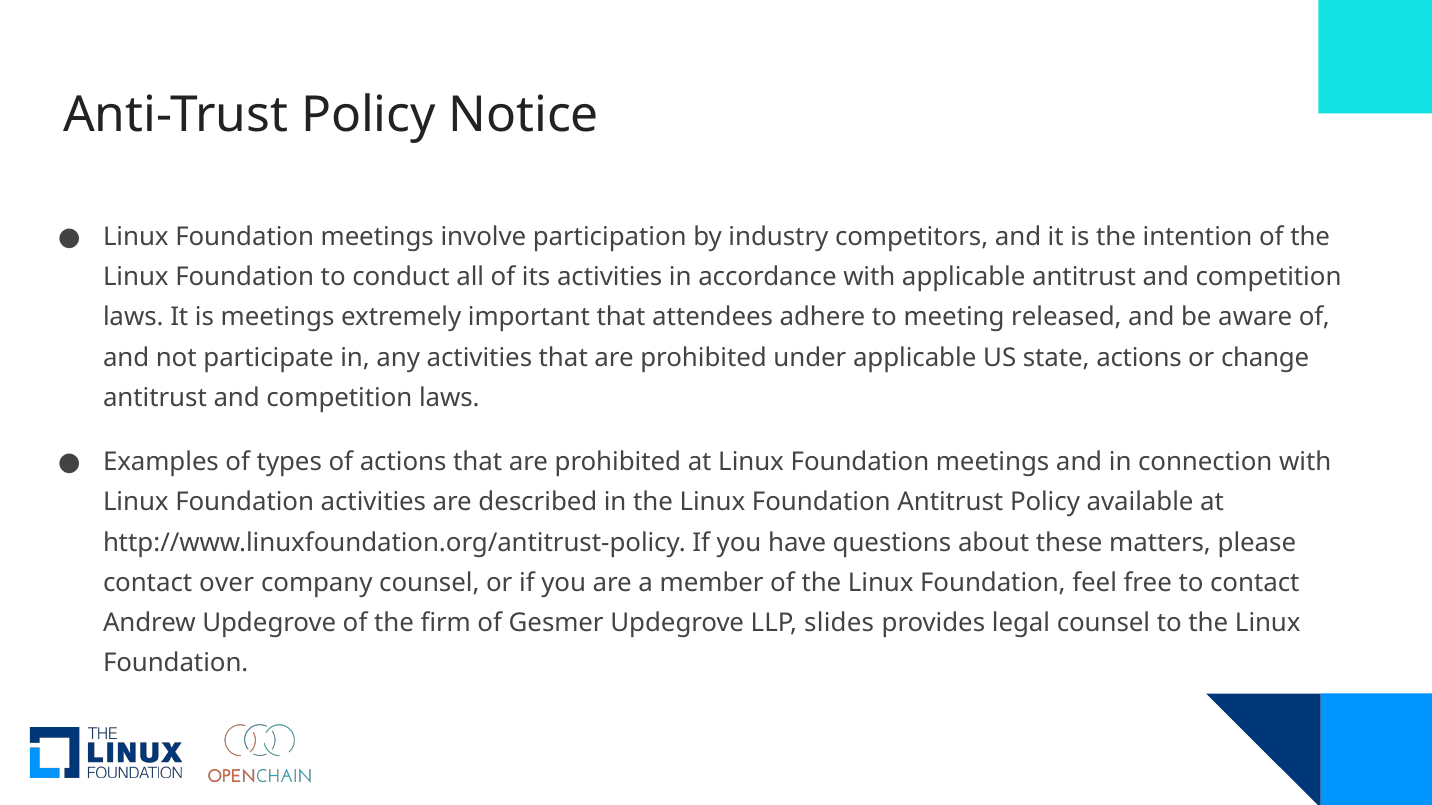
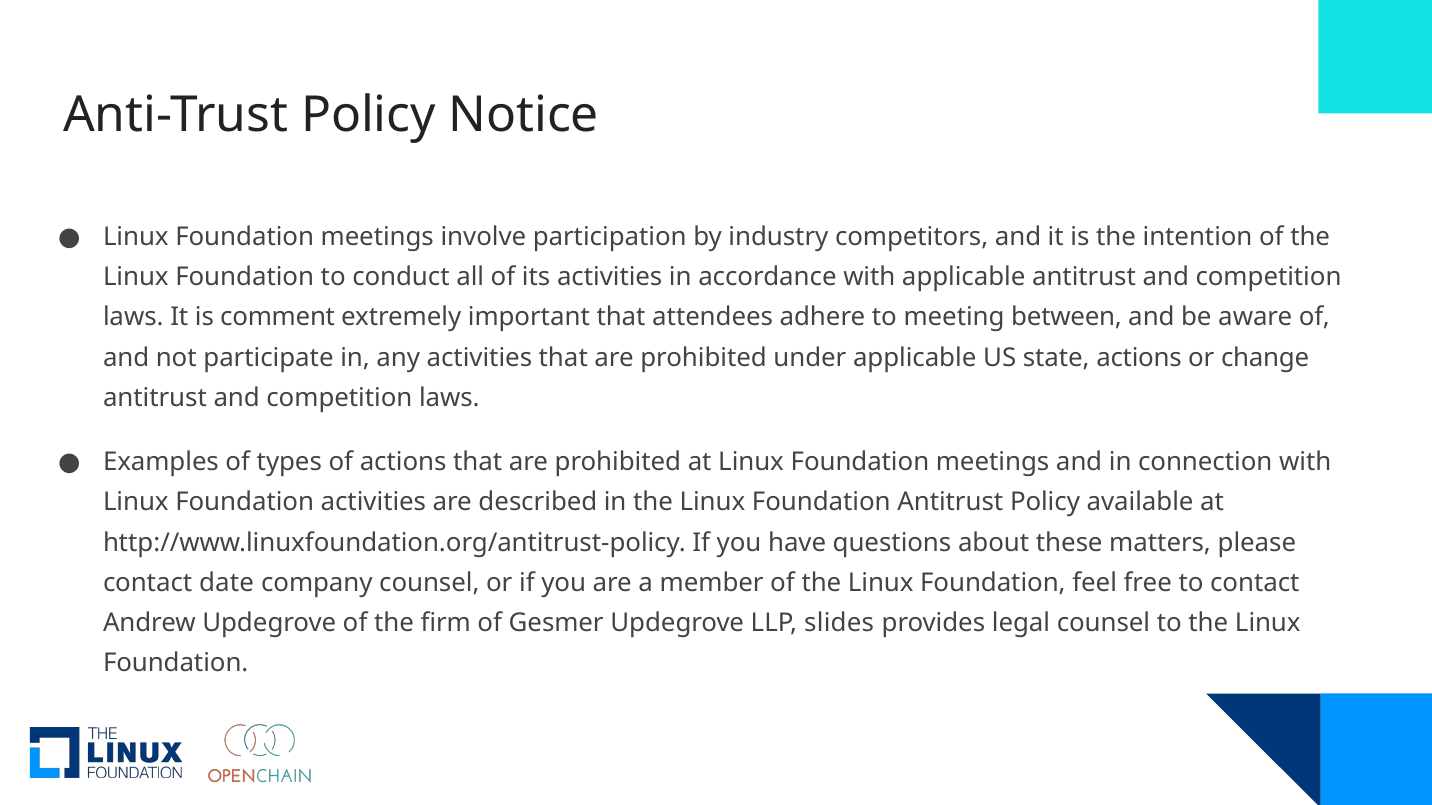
is meetings: meetings -> comment (278, 317)
released: released -> between (1067, 317)
over: over -> date (227, 583)
